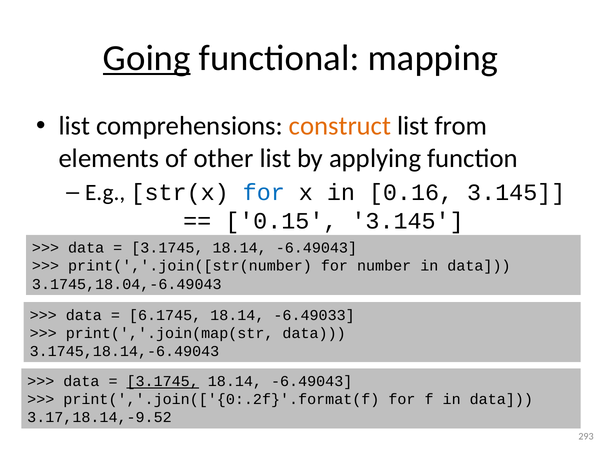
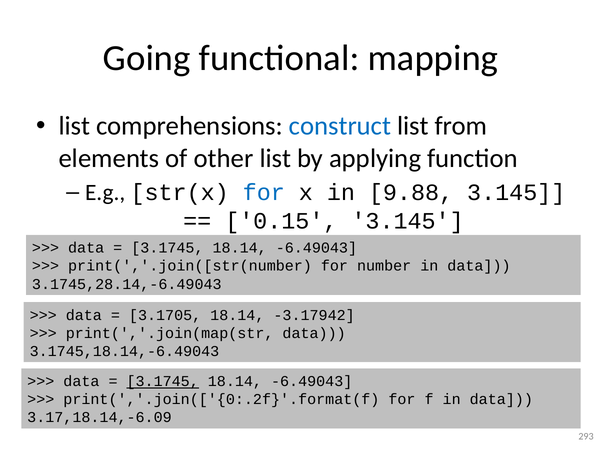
Going underline: present -> none (147, 58)
construct colour: orange -> blue (340, 126)
0.16: 0.16 -> 9.88 (411, 193)
3.1745,18.04,-6.49043: 3.1745,18.04,-6.49043 -> 3.1745,28.14,-6.49043 (127, 284)
6.1745: 6.1745 -> 3.1705 (165, 315)
-6.49033: -6.49033 -> -3.17942 (314, 315)
3.17,18.14,-9.52: 3.17,18.14,-9.52 -> 3.17,18.14,-6.09 (99, 418)
